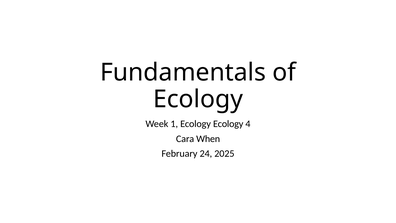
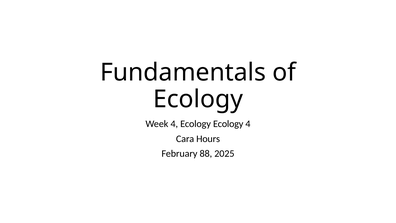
Week 1: 1 -> 4 (174, 124)
When: When -> Hours (208, 139)
24: 24 -> 88 (206, 153)
